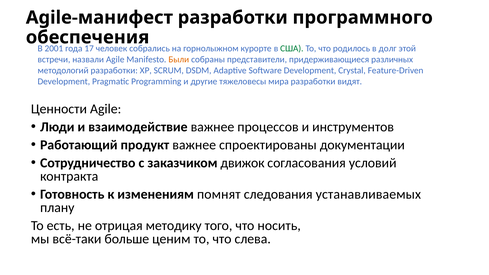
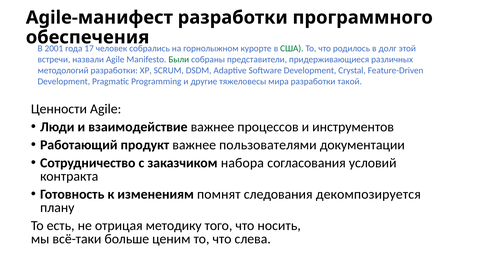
Были colour: orange -> green (179, 59)
видят: видят -> такой (350, 81)
спроектированы: спроектированы -> пользователями (268, 145)
движок: движок -> набора (242, 163)
устанавливаемых: устанавливаемых -> декомпозируется (368, 194)
